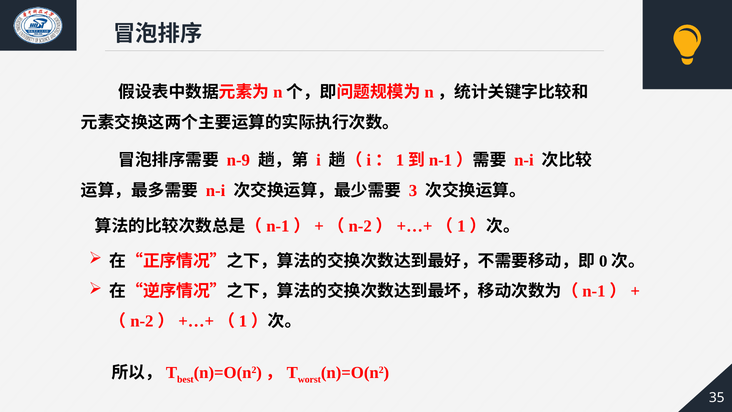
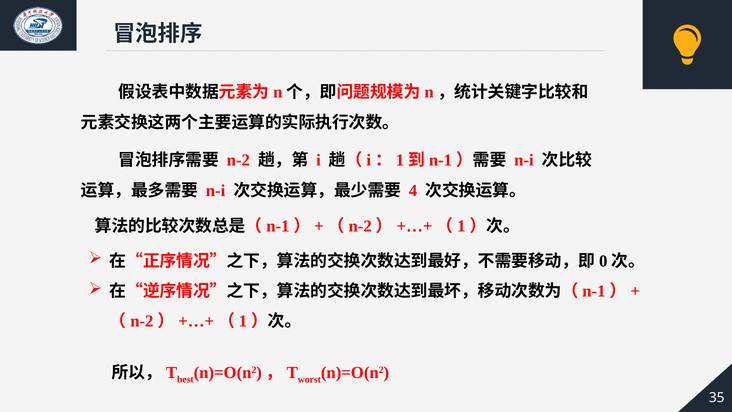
n-9: n-9 -> n-2 (238, 160)
3: 3 -> 4 (413, 191)
